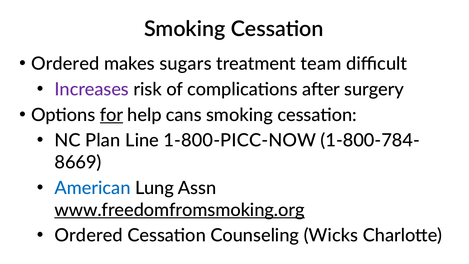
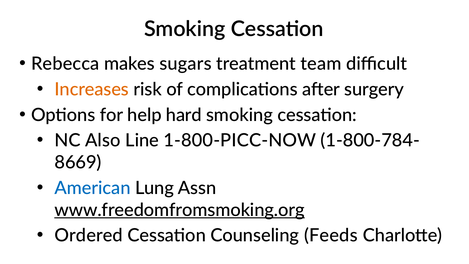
Ordered: Ordered -> Rebecca (65, 64)
Increases colour: purple -> orange (92, 89)
for underline: present -> none (112, 115)
cans: cans -> hard (184, 115)
Plan: Plan -> Also (103, 140)
Wicks: Wicks -> Feeds (331, 235)
